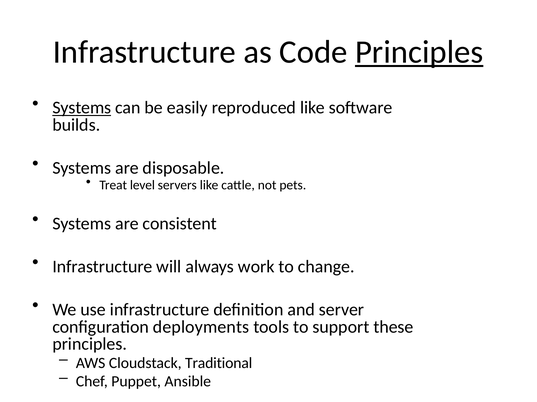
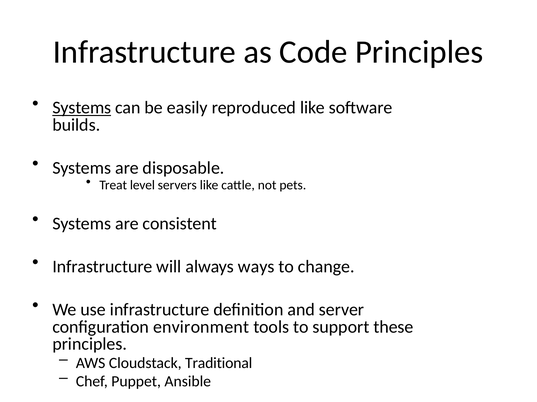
Principles underline: present -> none (419, 52)
work: work -> ways (256, 267)
deployments: deployments -> environment (201, 327)
